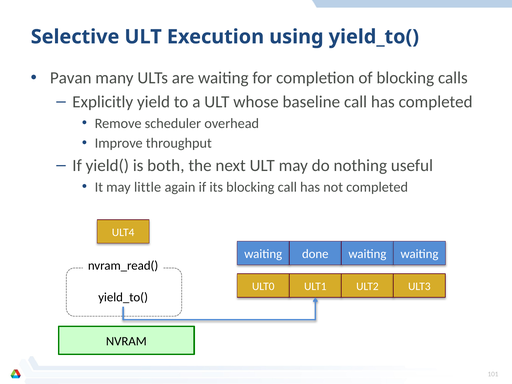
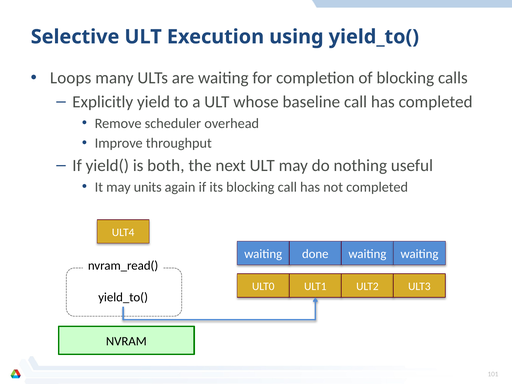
Pavan: Pavan -> Loops (71, 78)
little: little -> units (148, 187)
